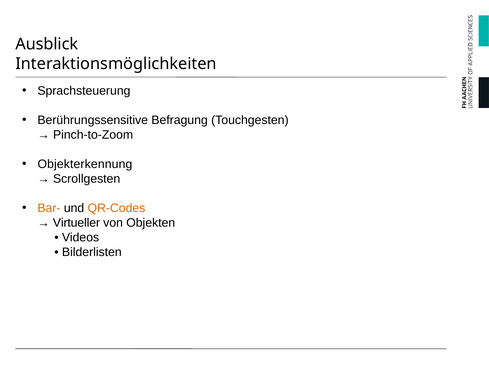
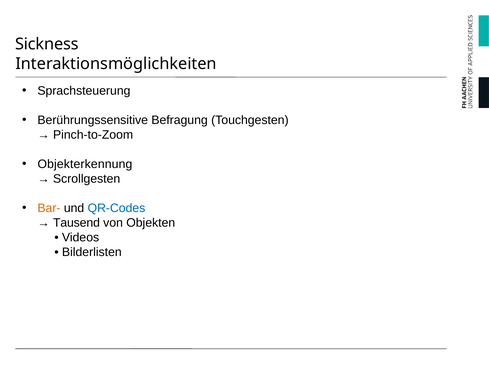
Ausblick: Ausblick -> Sickness (47, 44)
QR-Codes colour: orange -> blue (116, 208)
Virtueller: Virtueller -> Tausend (76, 223)
